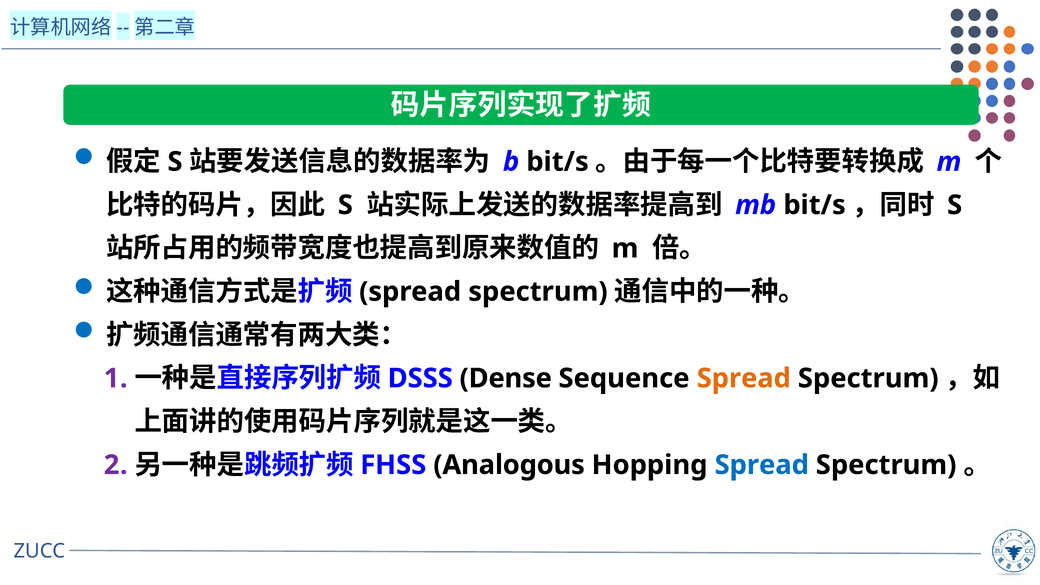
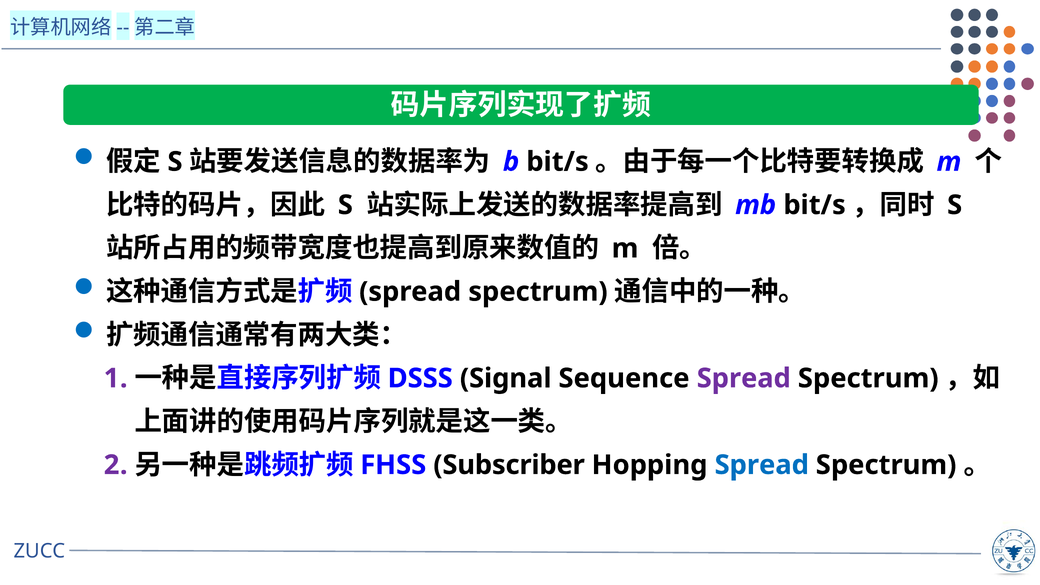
Dense: Dense -> Signal (506, 378)
Spread colour: orange -> purple (744, 378)
Analogous: Analogous -> Subscriber (509, 465)
